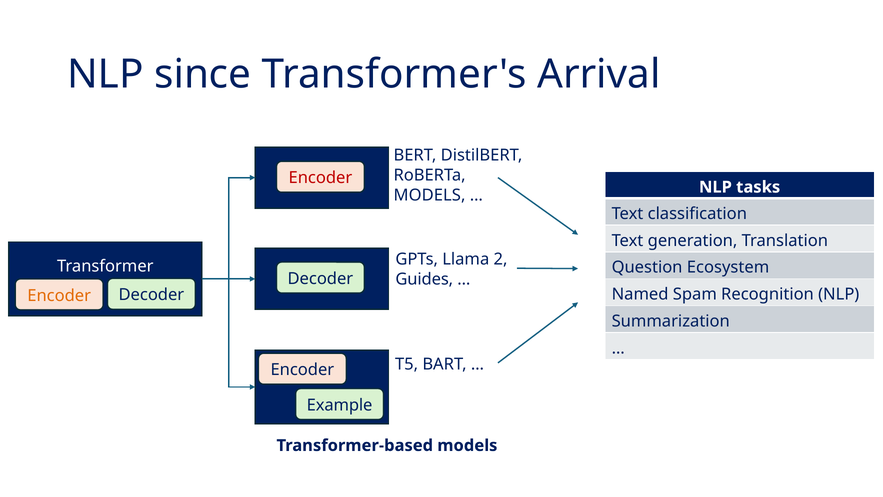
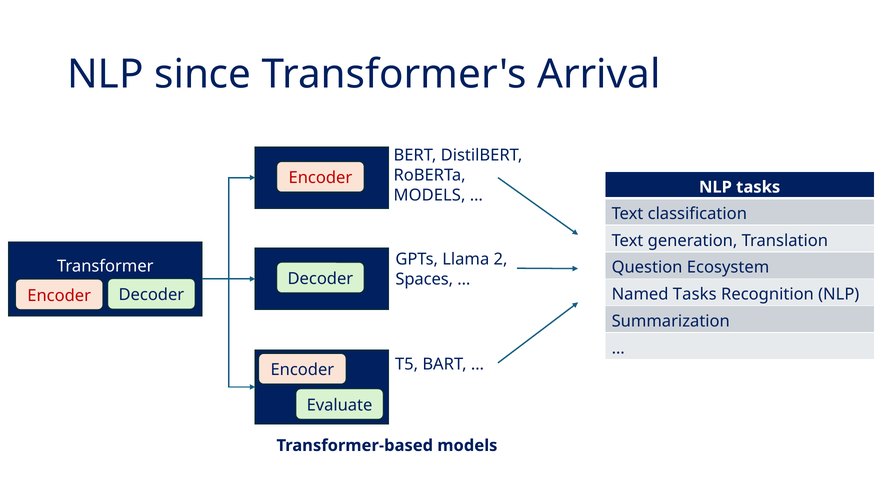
Guides: Guides -> Spaces (424, 279)
Named Spam: Spam -> Tasks (695, 294)
Encoder colour: orange -> red (59, 295)
Example: Example -> Evaluate (340, 405)
